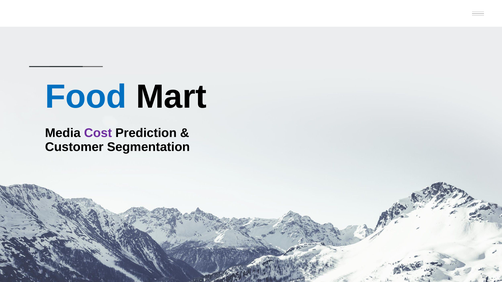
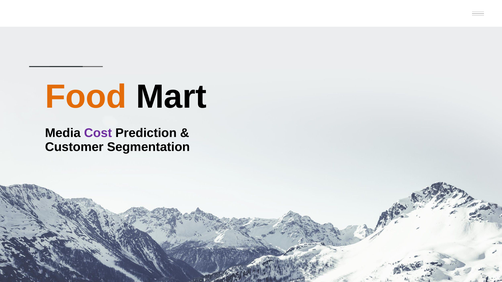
Food colour: blue -> orange (86, 97)
